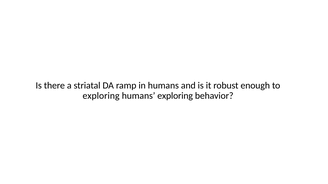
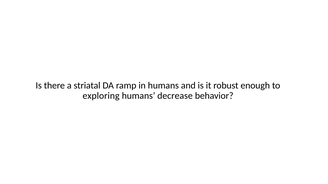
humans exploring: exploring -> decrease (175, 96)
